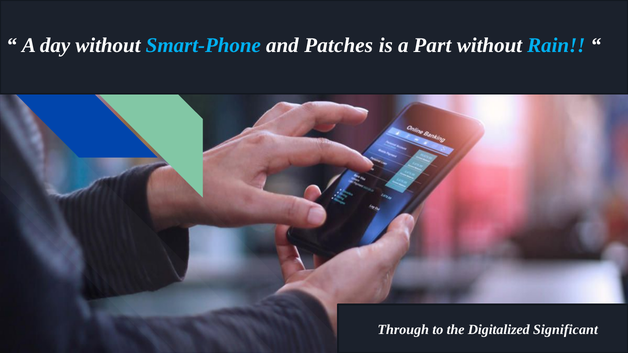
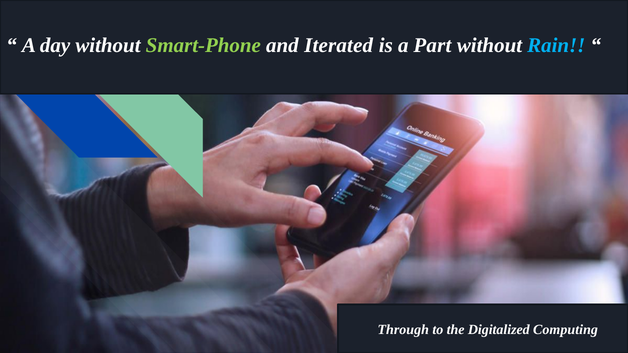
Smart-Phone colour: light blue -> light green (203, 45)
Patches: Patches -> Iterated (339, 45)
Significant: Significant -> Computing (566, 330)
